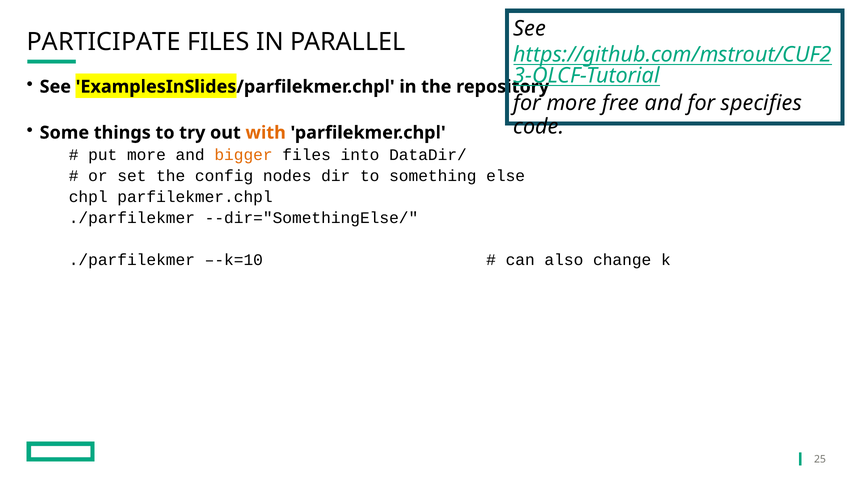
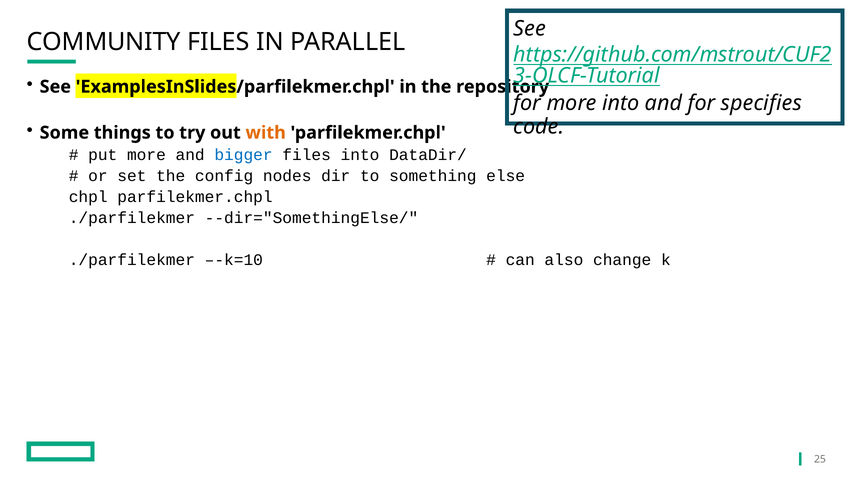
PARTICIPATE: PARTICIPATE -> COMMUNITY (104, 42)
more free: free -> into (621, 103)
bigger colour: orange -> blue (244, 155)
